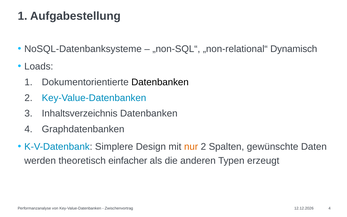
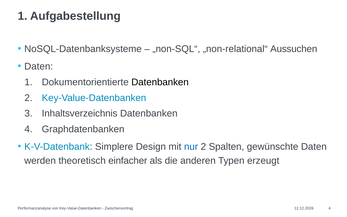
Dynamisch: Dynamisch -> Aussuchen (294, 49)
Loads: Loads -> Daten (39, 66)
nur colour: orange -> blue (191, 147)
